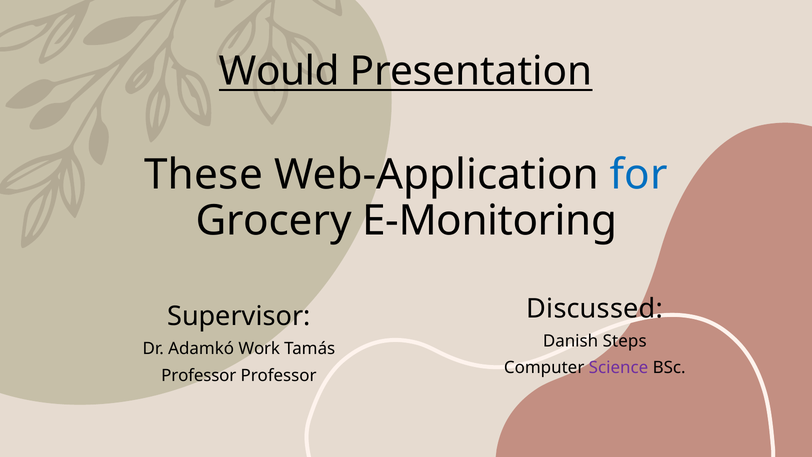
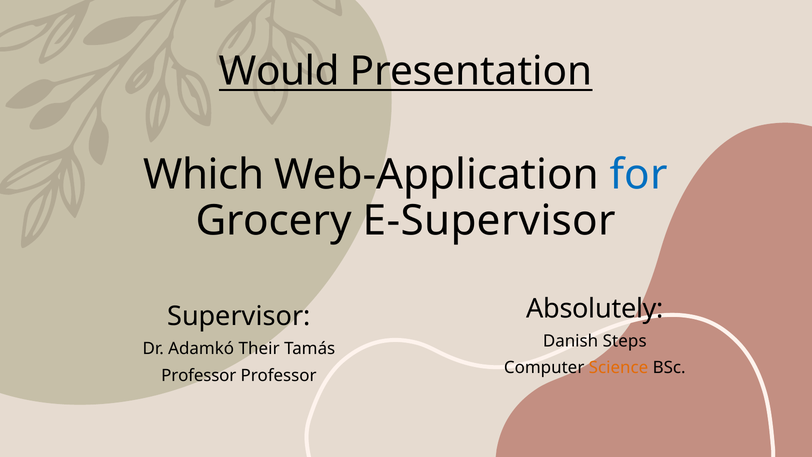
These: These -> Which (204, 175)
E-Monitoring: E-Monitoring -> E-Supervisor (489, 221)
Discussed: Discussed -> Absolutely (595, 309)
Work: Work -> Their (259, 349)
Science colour: purple -> orange (618, 368)
